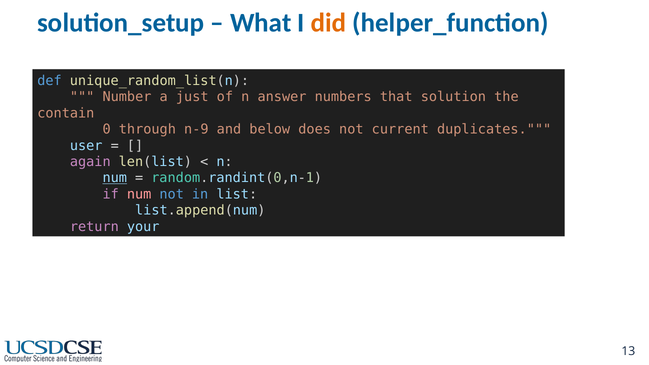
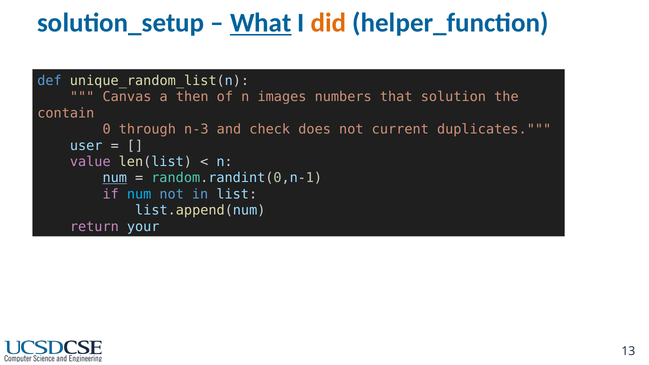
What underline: none -> present (261, 23)
Number: Number -> Canvas (127, 97)
just: just -> then (192, 97)
answer: answer -> images (282, 97)
n-9: n-9 -> n-3 (196, 129)
below: below -> check (270, 129)
again: again -> value (90, 162)
num colour: pink -> light blue (139, 194)
